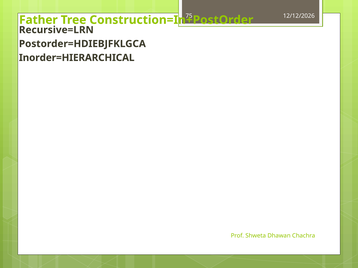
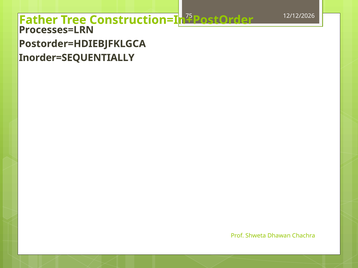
Recursive=LRN: Recursive=LRN -> Processes=LRN (56, 30)
Inorder=HIERARCHICAL: Inorder=HIERARCHICAL -> Inorder=SEQUENTIALLY (77, 58)
